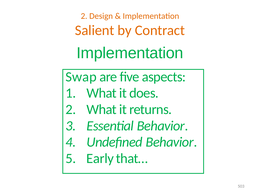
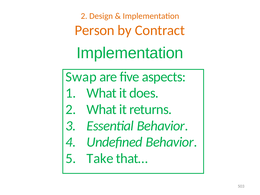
Salient: Salient -> Person (95, 30)
Early: Early -> Take (100, 158)
